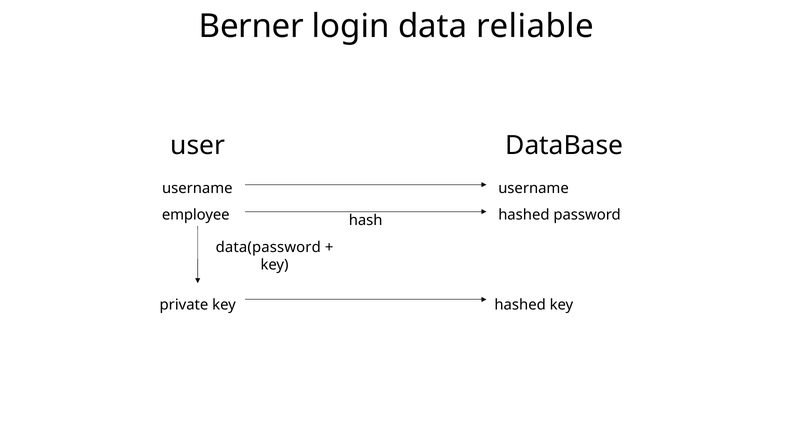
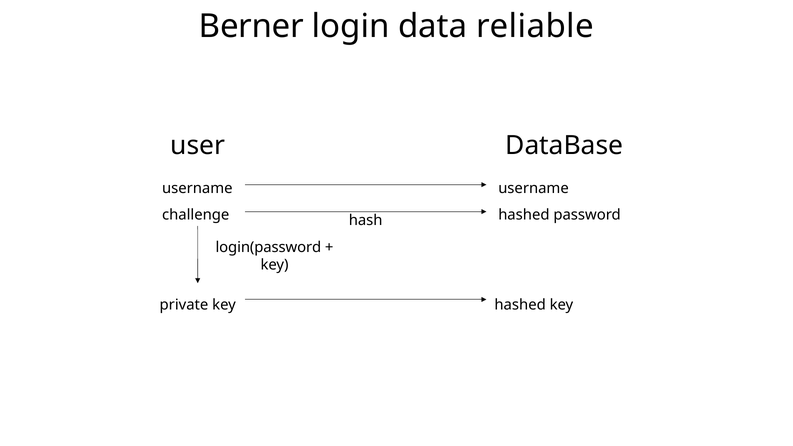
employee: employee -> challenge (196, 215)
data(password: data(password -> login(password (268, 247)
